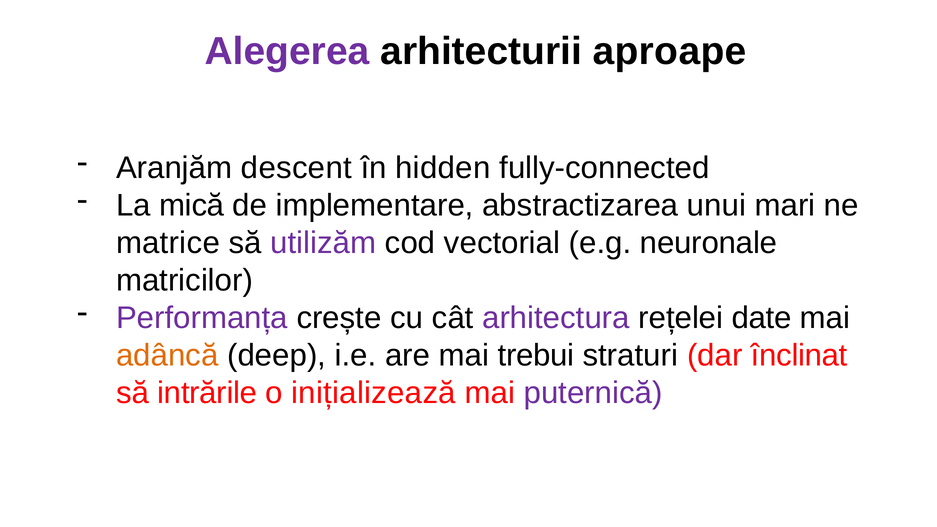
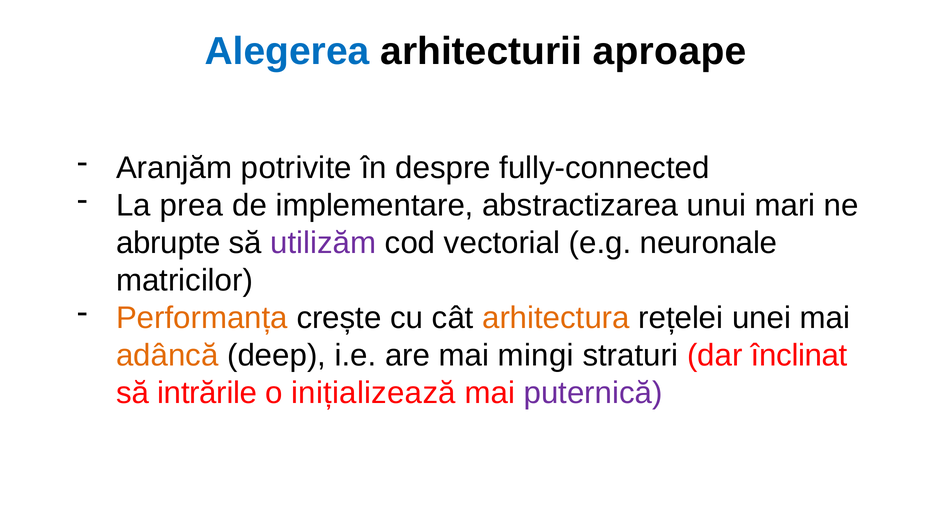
Alegerea colour: purple -> blue (287, 52)
descent: descent -> potrivite (296, 168)
hidden: hidden -> despre (443, 168)
mică: mică -> prea (191, 206)
matrice: matrice -> abrupte (168, 243)
Performanța colour: purple -> orange (202, 318)
arhitectura colour: purple -> orange (556, 318)
date: date -> unei (762, 318)
trebui: trebui -> mingi (536, 356)
